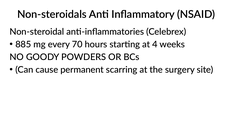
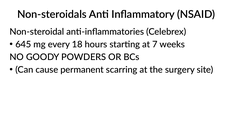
885: 885 -> 645 (23, 44)
70: 70 -> 18 (77, 44)
4: 4 -> 7 (155, 44)
